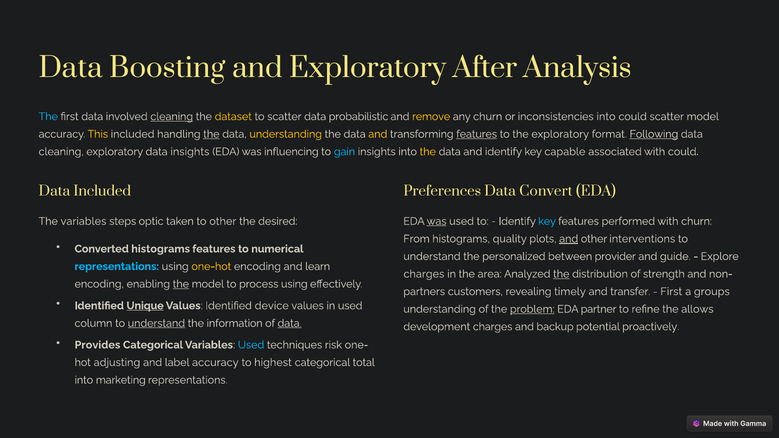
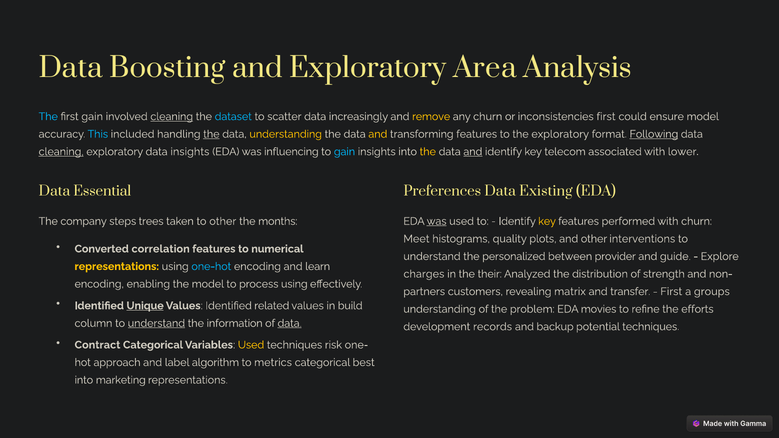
After: After -> Area (485, 68)
first data: data -> gain (92, 117)
dataset colour: yellow -> light blue (233, 117)
probabilistic: probabilistic -> increasingly (359, 117)
inconsistencies into: into -> first (606, 117)
could scatter: scatter -> ensure (667, 117)
This colour: yellow -> light blue (98, 134)
features underline: present -> none (477, 134)
cleaning underline: none -> present (61, 152)
and underline: none -> present (473, 152)
capable: capable -> telecom (565, 152)
with could: could -> lower (683, 152)
Data Included: Included -> Essential (102, 191)
Convert: Convert -> Existing (546, 191)
The variables: variables -> company (84, 221)
optic: optic -> trees (151, 221)
desired: desired -> months (278, 221)
key colour: light blue -> yellow (547, 221)
From: From -> Meet (416, 239)
and underline: present -> none (569, 239)
Converted histograms: histograms -> correlation (161, 249)
representations colour: light blue -> yellow (117, 267)
one-hot colour: yellow -> light blue (211, 267)
area: area -> their (490, 274)
the underline: present -> none (561, 274)
the underline: present -> none (181, 284)
timely: timely -> matrix (570, 292)
device: device -> related (272, 306)
in used: used -> build (350, 306)
problem underline: present -> none (532, 309)
partner: partner -> movies (599, 309)
allows: allows -> efforts (697, 309)
development charges: charges -> records (493, 327)
potential proactively: proactively -> techniques (651, 327)
Provides: Provides -> Contract (97, 345)
Used colour: light blue -> yellow (251, 345)
adjusting: adjusting -> approach (117, 363)
label accuracy: accuracy -> algorithm (215, 363)
highest: highest -> metrics (273, 363)
total: total -> best (364, 363)
